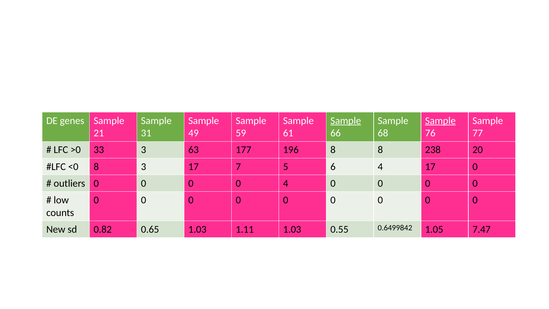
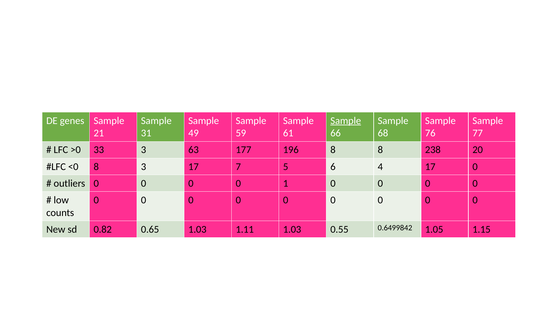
Sample underline: present -> none (440, 121)
0 4: 4 -> 1 (286, 183)
7.47: 7.47 -> 1.15 (482, 229)
